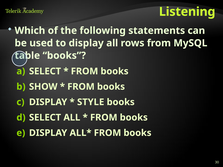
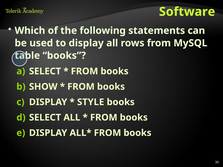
Listening: Listening -> Software (187, 12)
